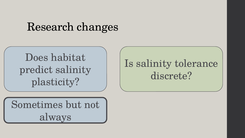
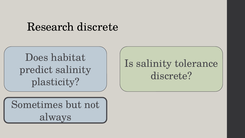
Research changes: changes -> discrete (98, 27)
